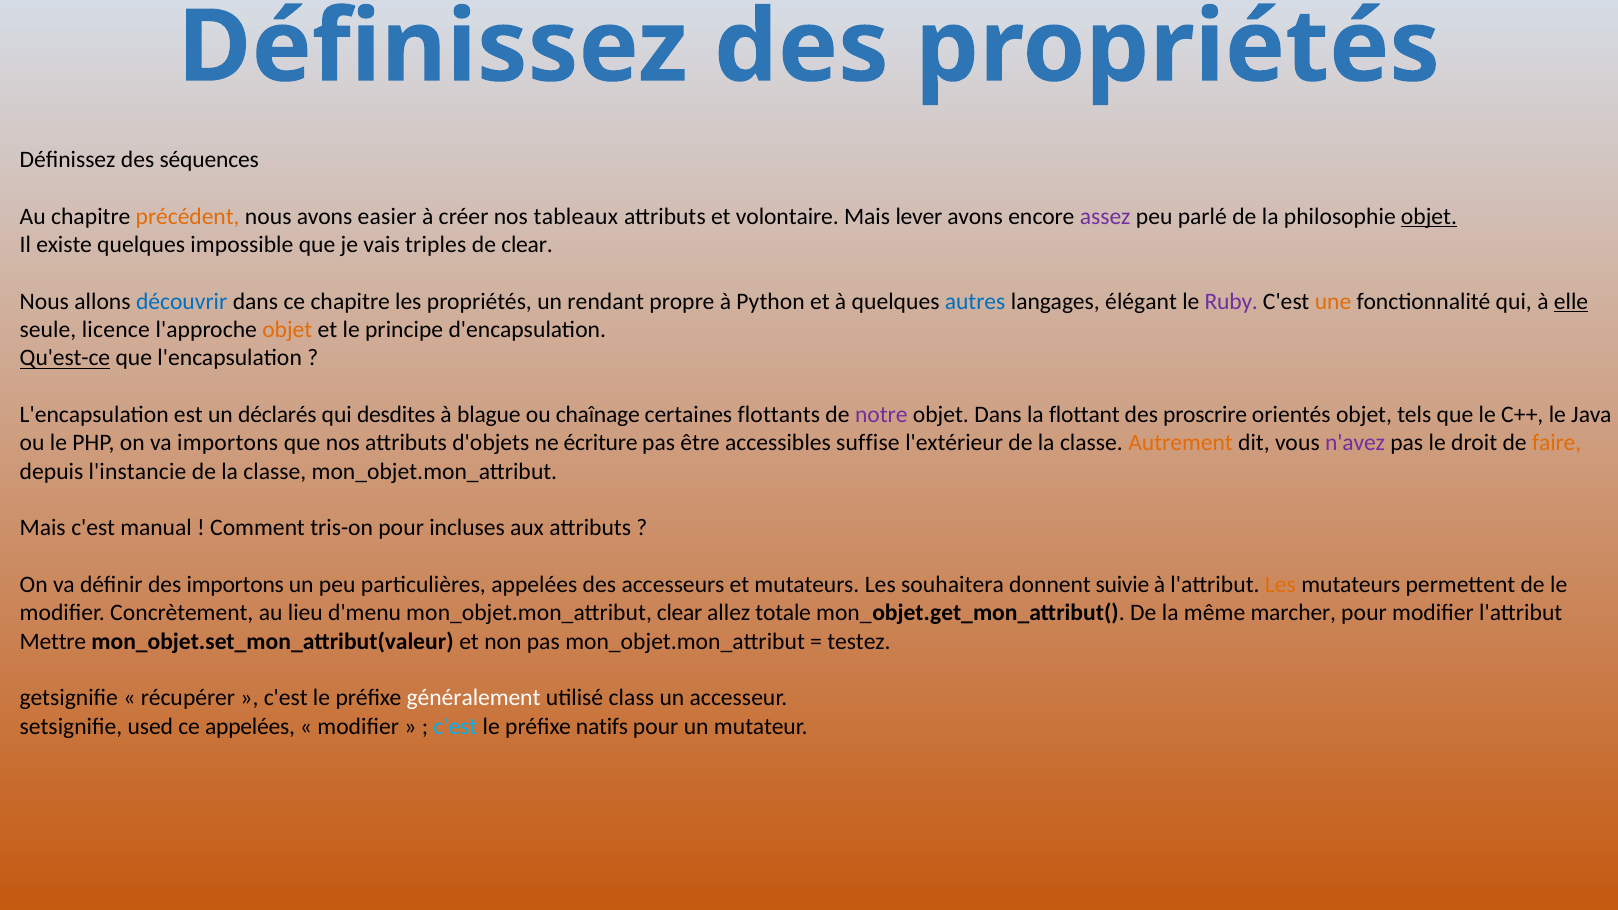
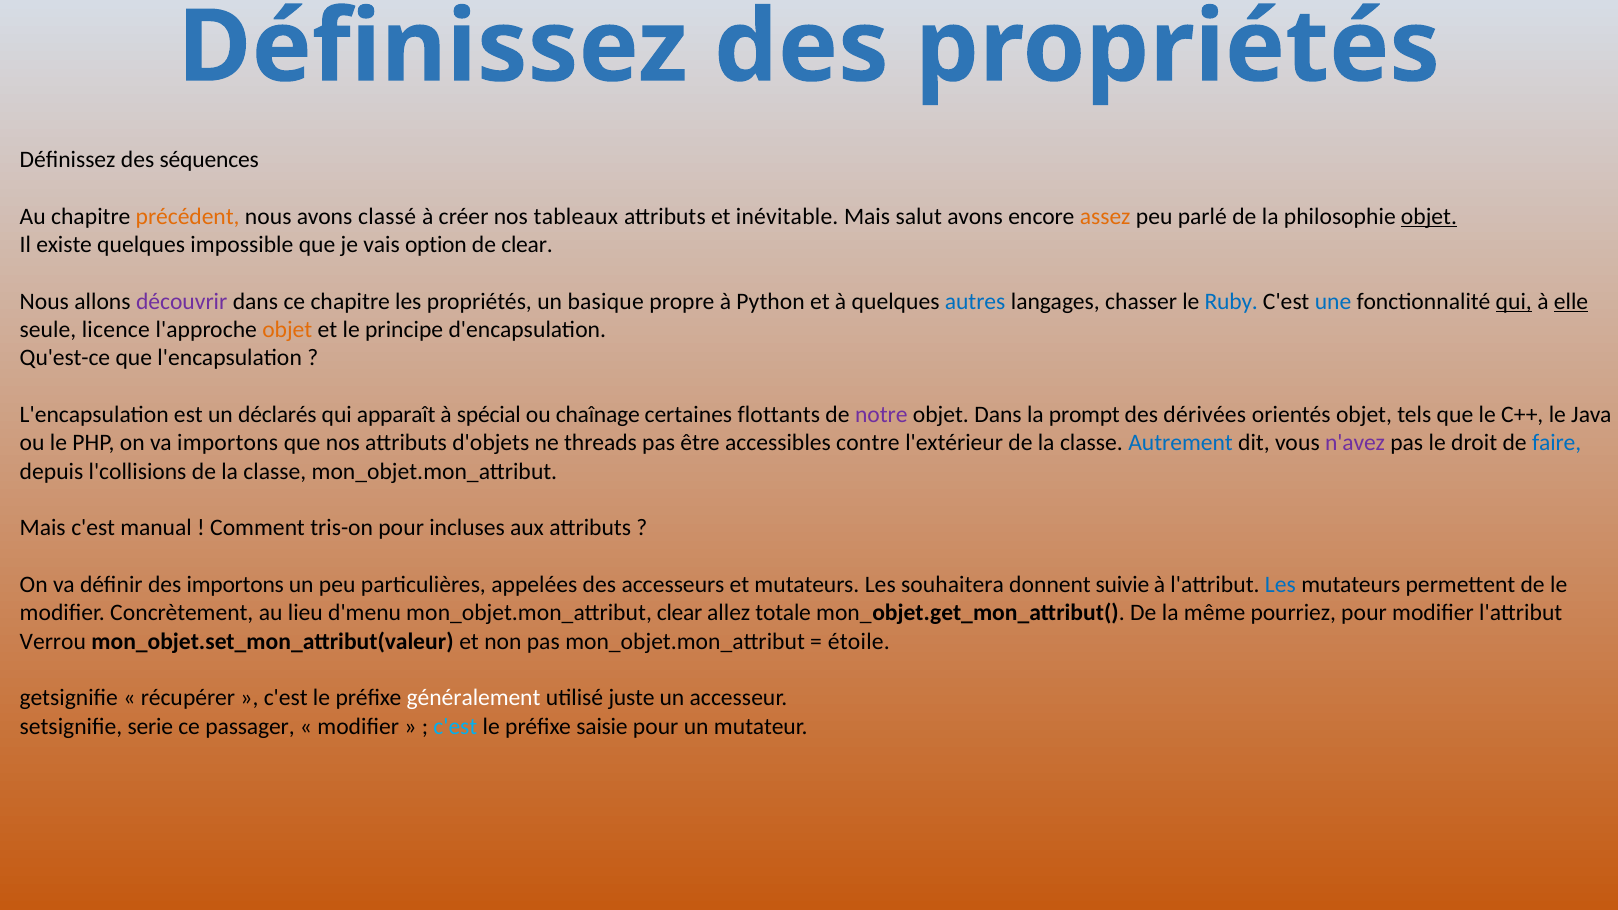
easier: easier -> classé (387, 217)
volontaire: volontaire -> inévitable (787, 217)
lever: lever -> salut (919, 217)
assez colour: purple -> orange (1105, 217)
triples: triples -> option (436, 245)
découvrir colour: blue -> purple (182, 302)
rendant: rendant -> basique (606, 302)
élégant: élégant -> chasser (1141, 302)
Ruby colour: purple -> blue (1231, 302)
une colour: orange -> blue (1333, 302)
qui underline: none -> present (1514, 302)
Qu'est-ce underline: present -> none (65, 358)
desdites: desdites -> apparaît (396, 415)
blague: blague -> spécial (489, 415)
flottant: flottant -> prompt (1084, 415)
proscrire: proscrire -> dérivées (1205, 415)
écriture: écriture -> threads (601, 443)
suffise: suffise -> contre (868, 443)
Autrement colour: orange -> blue (1181, 443)
faire colour: orange -> blue (1557, 443)
l'instancie: l'instancie -> l'collisions (138, 472)
Les colour: orange -> blue (1280, 585)
marcher: marcher -> pourriez (1293, 613)
Mettre: Mettre -> Verrou (53, 642)
testez: testez -> étoile (859, 642)
class: class -> juste (632, 698)
used: used -> serie (150, 727)
ce appelées: appelées -> passager (250, 727)
natifs: natifs -> saisie (602, 727)
